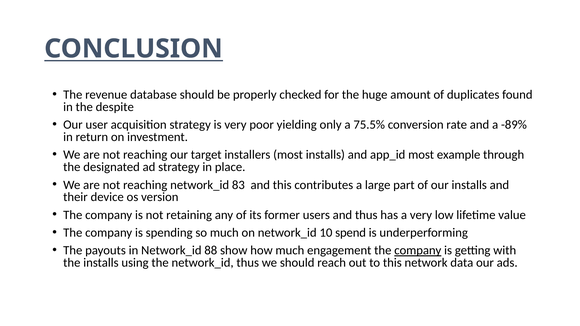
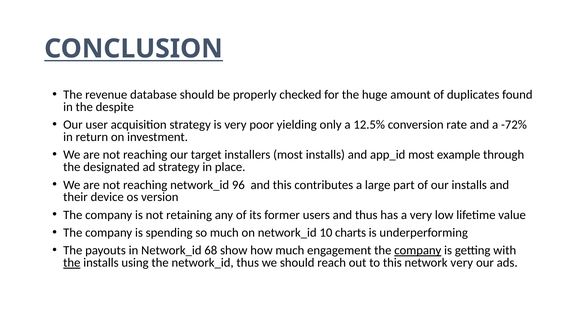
75.5%: 75.5% -> 12.5% (369, 125)
-89%: -89% -> -72% (514, 125)
83: 83 -> 96 (238, 185)
spend: spend -> charts (351, 233)
88: 88 -> 68 (211, 251)
the underline: none -> present (72, 263)
network data: data -> very (462, 263)
